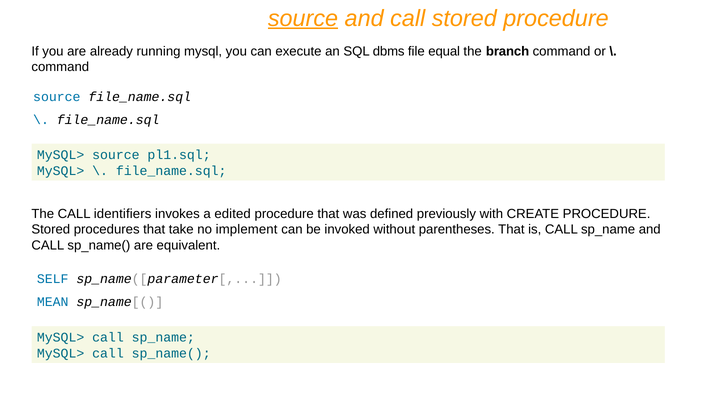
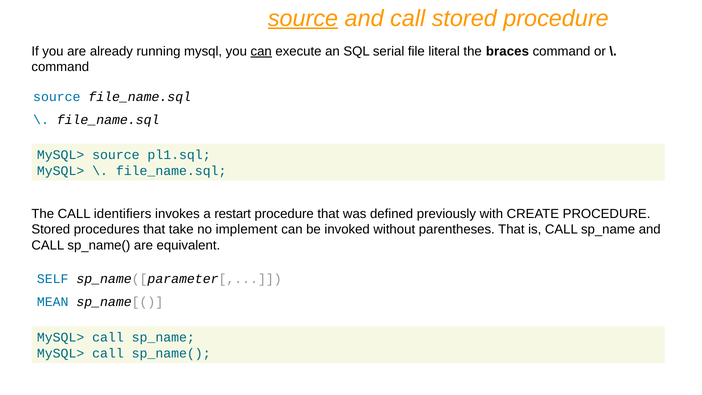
can underline: none -> present (261, 51)
dbms: dbms -> serial (389, 51)
equal: equal -> literal (444, 51)
branch: branch -> braces (507, 51)
edited: edited -> restart (233, 214)
